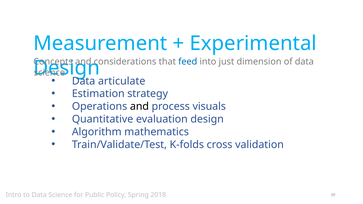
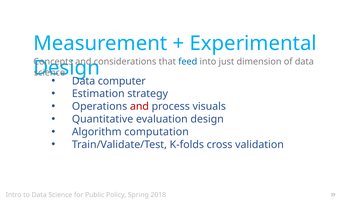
articulate: articulate -> computer (122, 81)
and colour: black -> red (139, 107)
mathematics: mathematics -> computation (157, 132)
